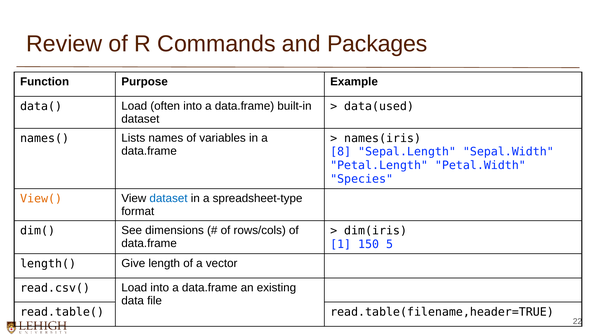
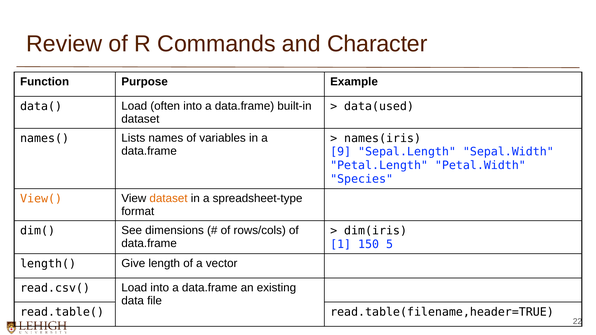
Packages: Packages -> Character (377, 44)
8: 8 -> 9 (341, 152)
dataset colour: blue -> orange (169, 198)
